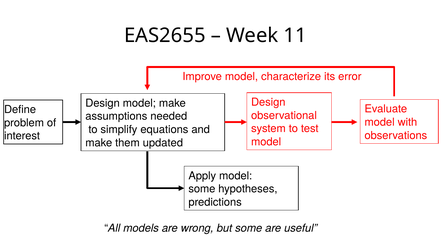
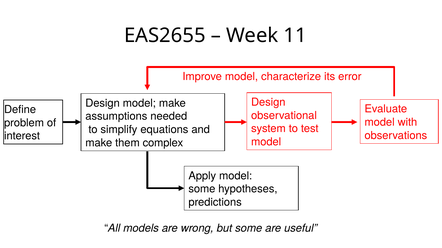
updated: updated -> complex (163, 143)
